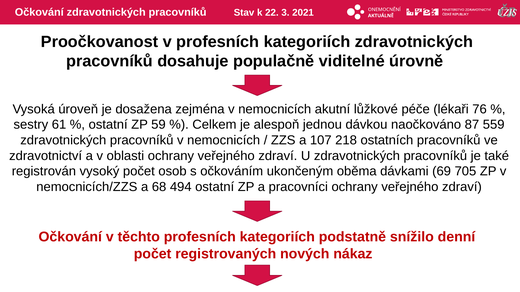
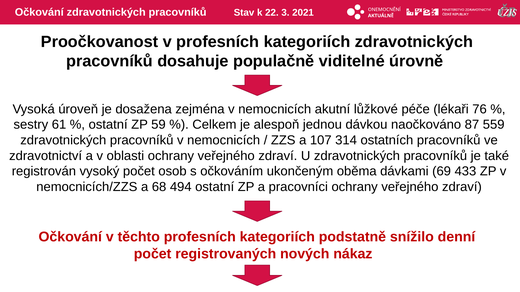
218: 218 -> 314 (346, 140)
705: 705 -> 433 (465, 172)
